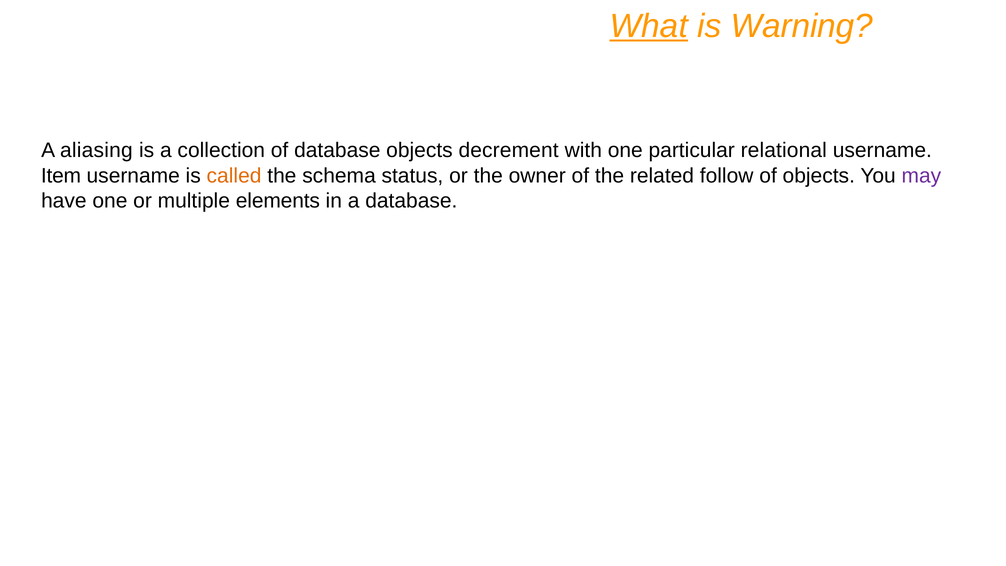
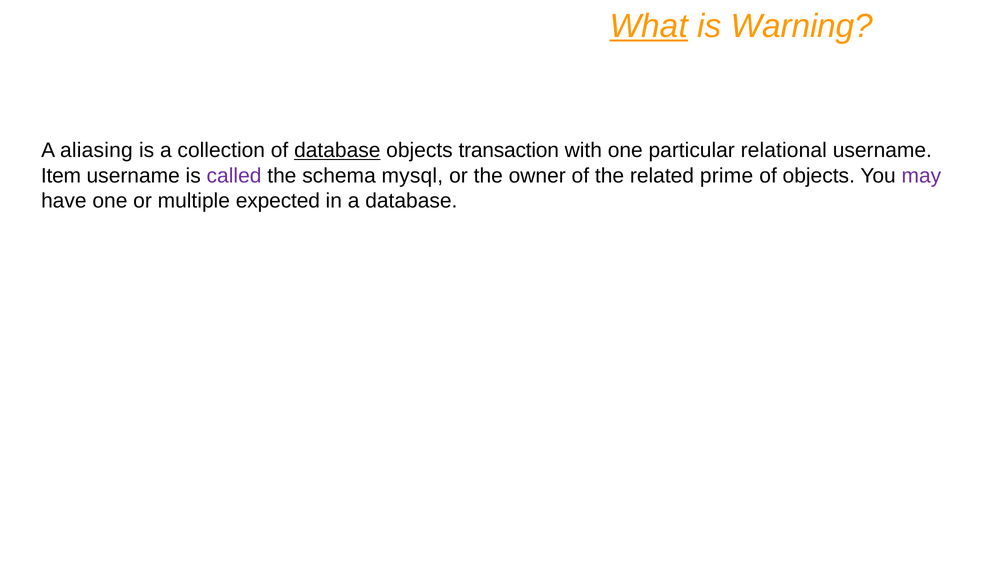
database underline: none -> present (337, 150)
decrement: decrement -> transaction (509, 150)
called colour: orange -> purple (234, 176)
status: status -> mysql (412, 176)
follow: follow -> prime (727, 176)
elements: elements -> expected (278, 201)
